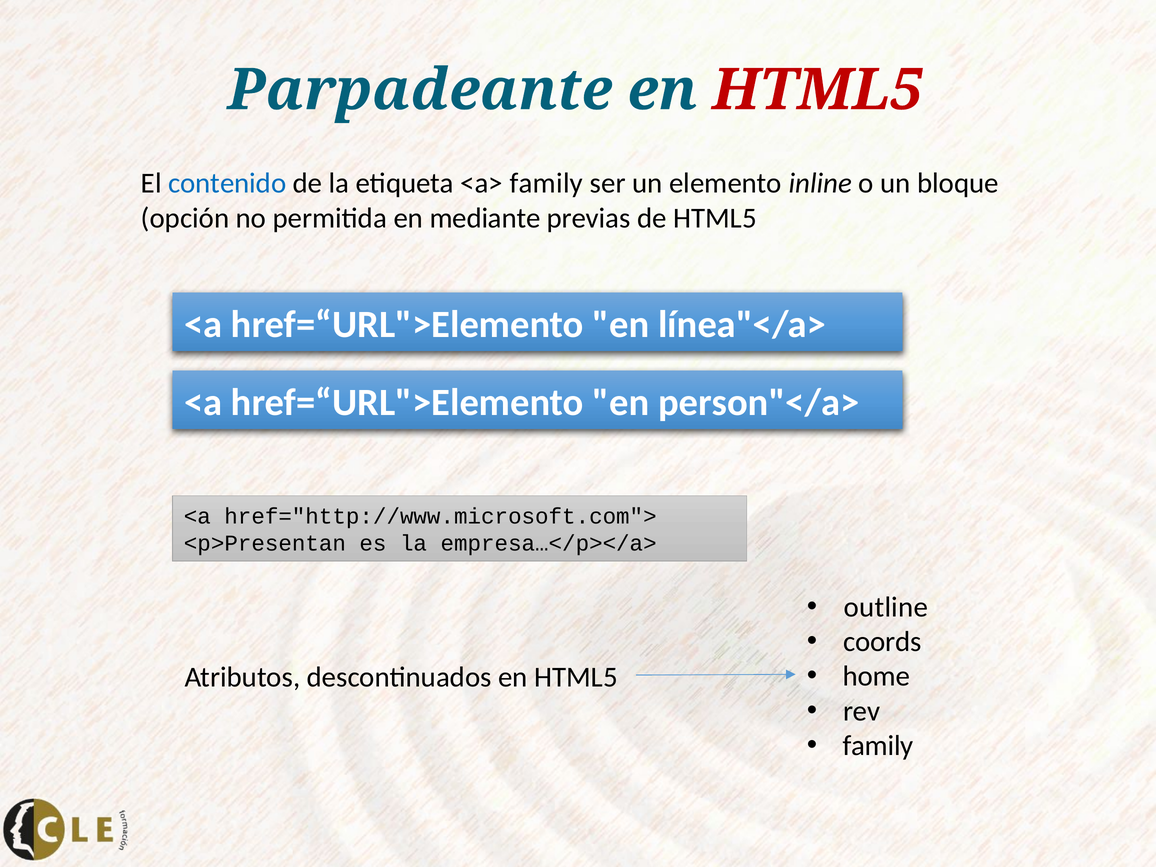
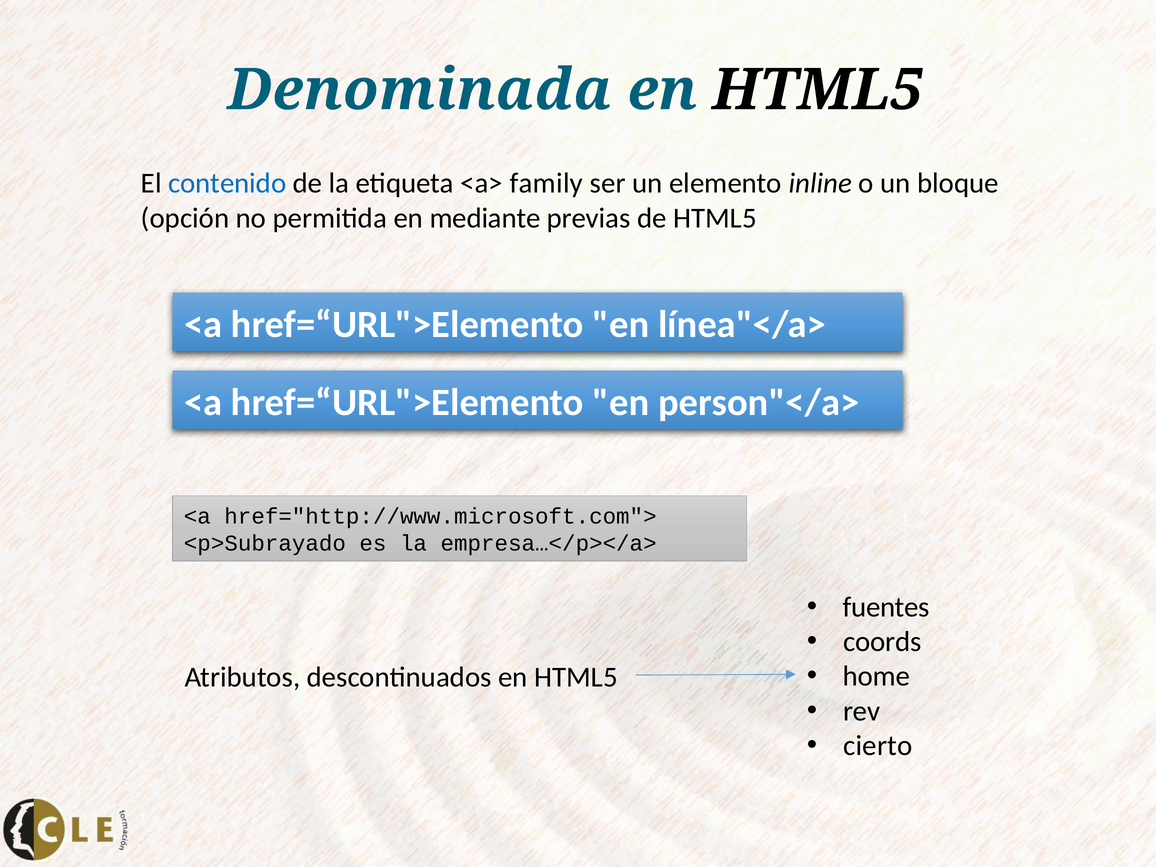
Parpadeante: Parpadeante -> Denominada (420, 90)
HTML5 colour: red -> black (817, 90)
<p>Presentan: <p>Presentan -> <p>Subrayado (265, 543)
outline: outline -> fuentes (886, 607)
family: family -> cierto (878, 746)
